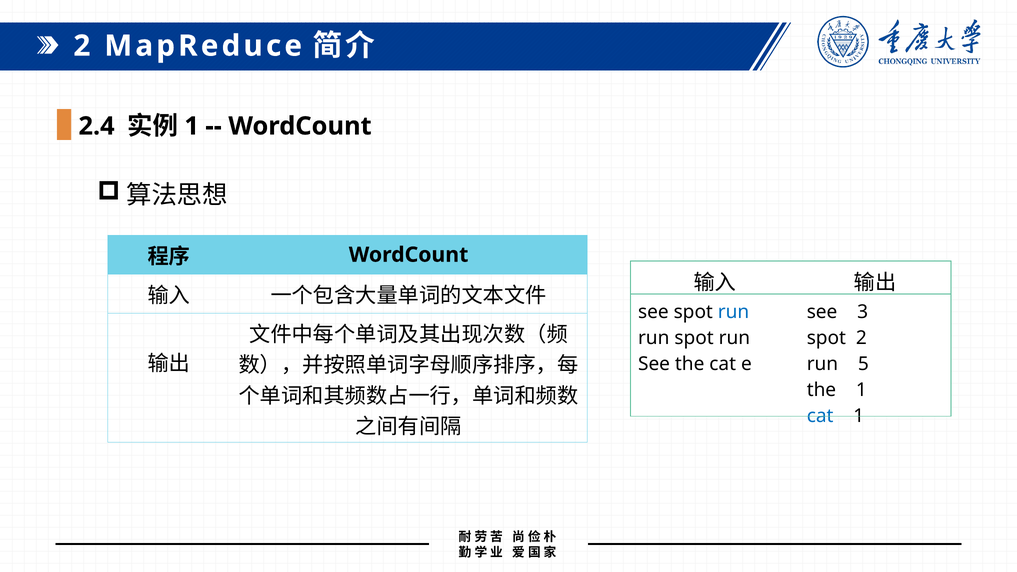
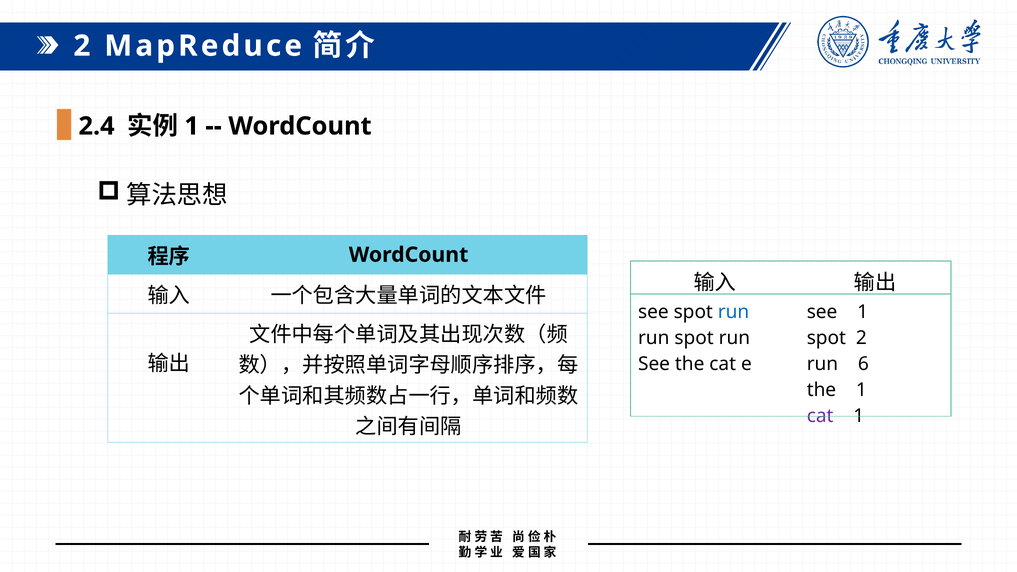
see 3: 3 -> 1 (863, 312)
5: 5 -> 6 (863, 364)
cat colour: blue -> purple (820, 416)
